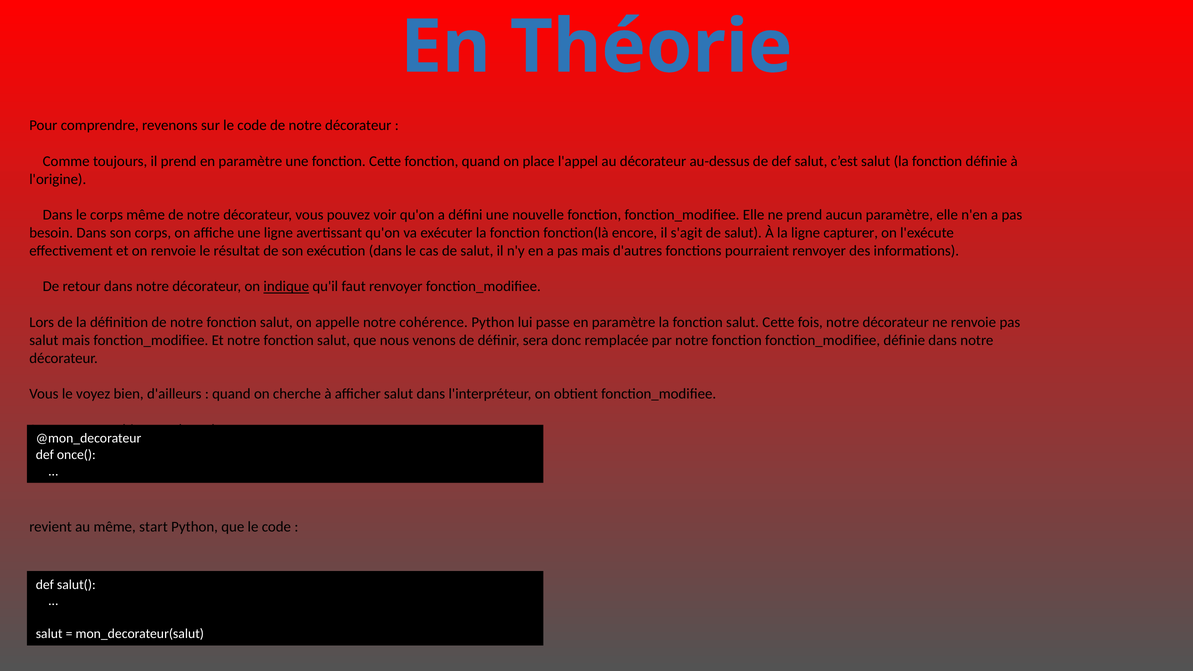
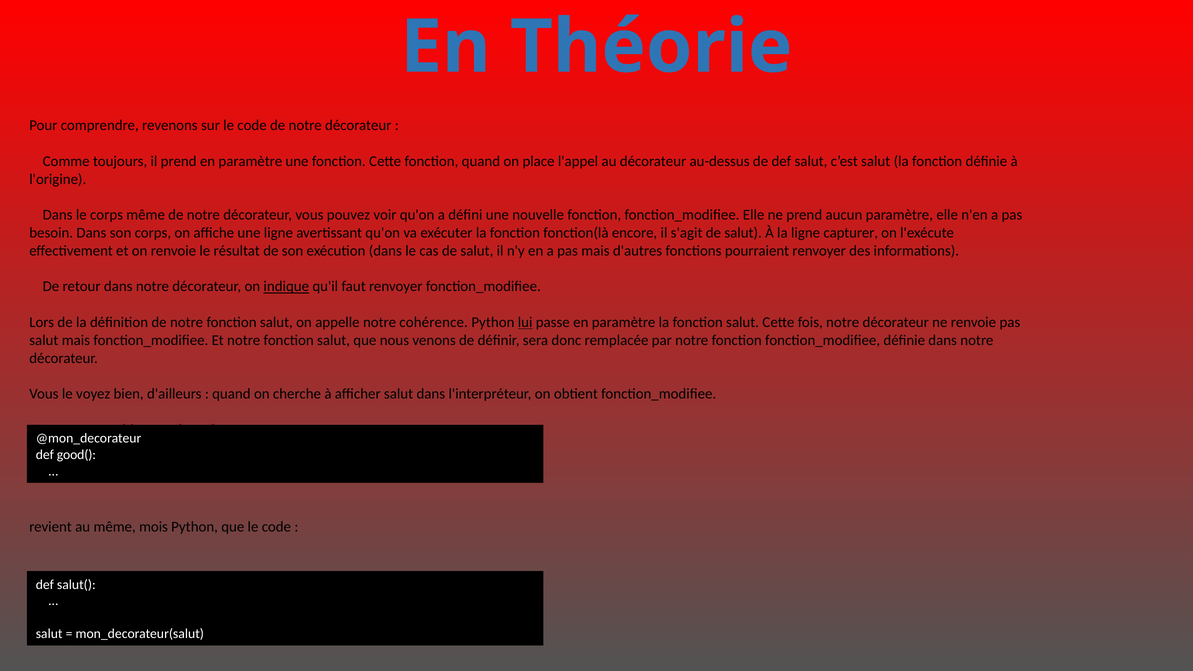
lui underline: none -> present (525, 322)
once(: once( -> good( (76, 455)
start: start -> mois (154, 527)
